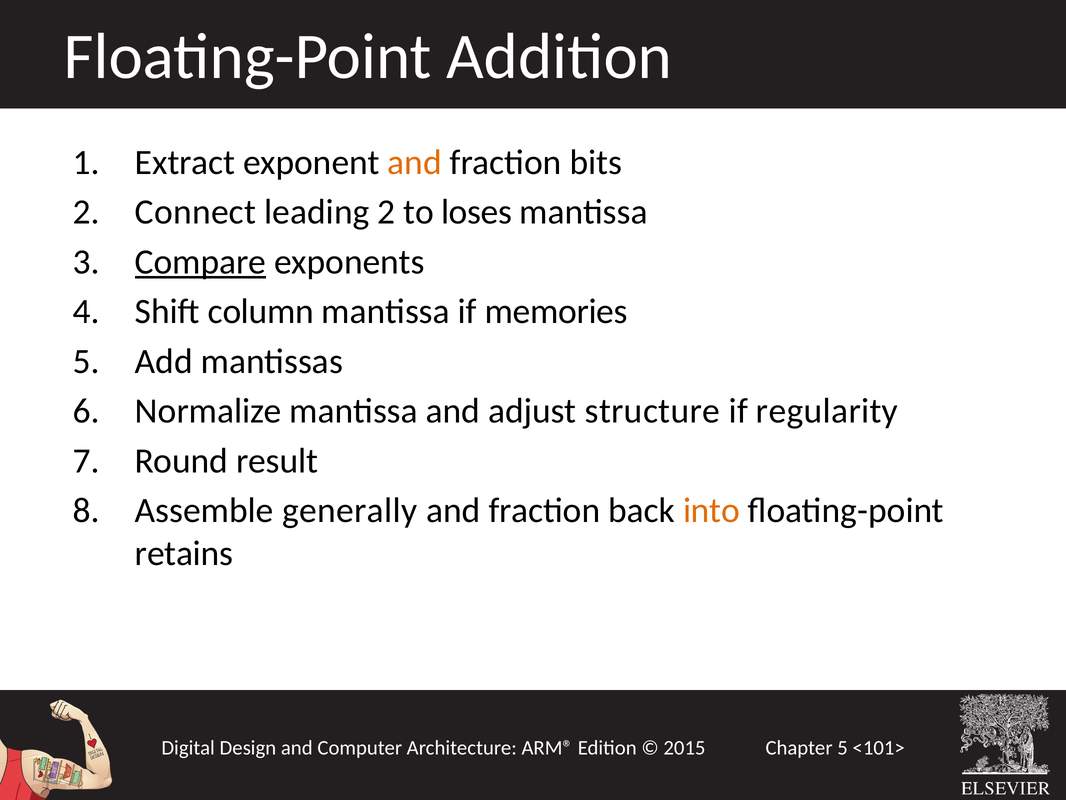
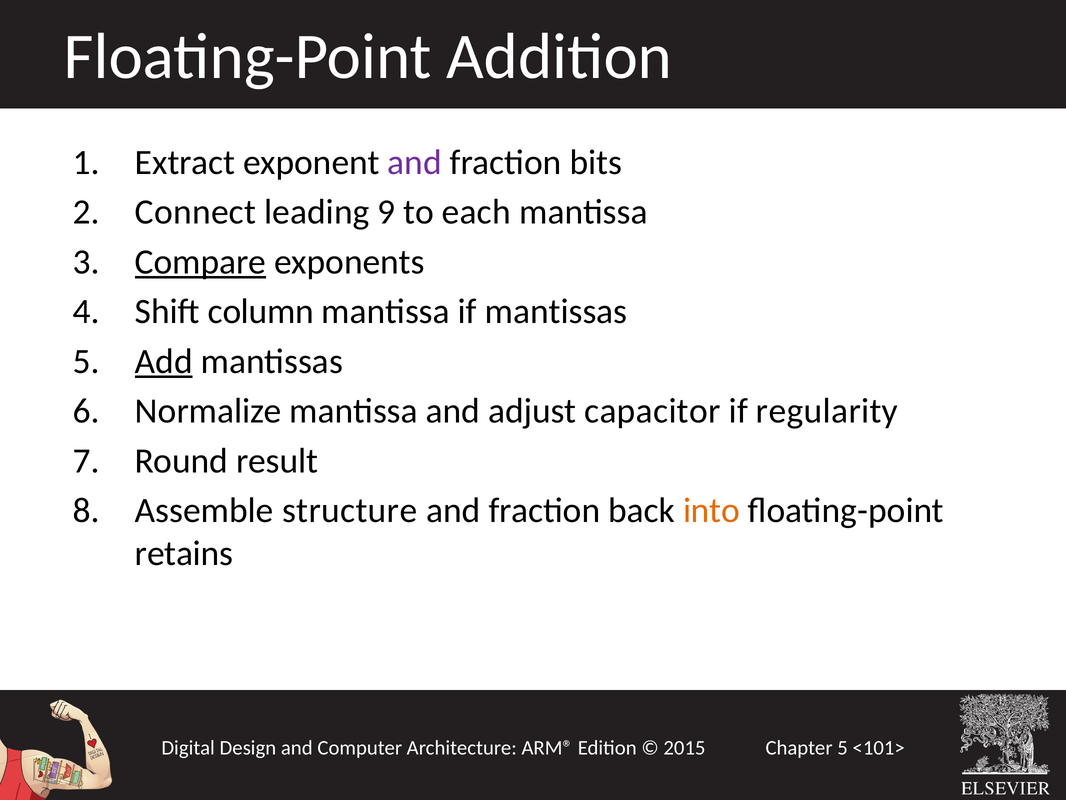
and colour: orange -> purple (415, 162)
leading 2: 2 -> 9 (386, 212)
loses: loses -> each (476, 212)
if memories: memories -> mantissas (556, 312)
Add underline: none -> present (164, 361)
structure: structure -> capacitor (652, 411)
generally: generally -> structure (350, 510)
